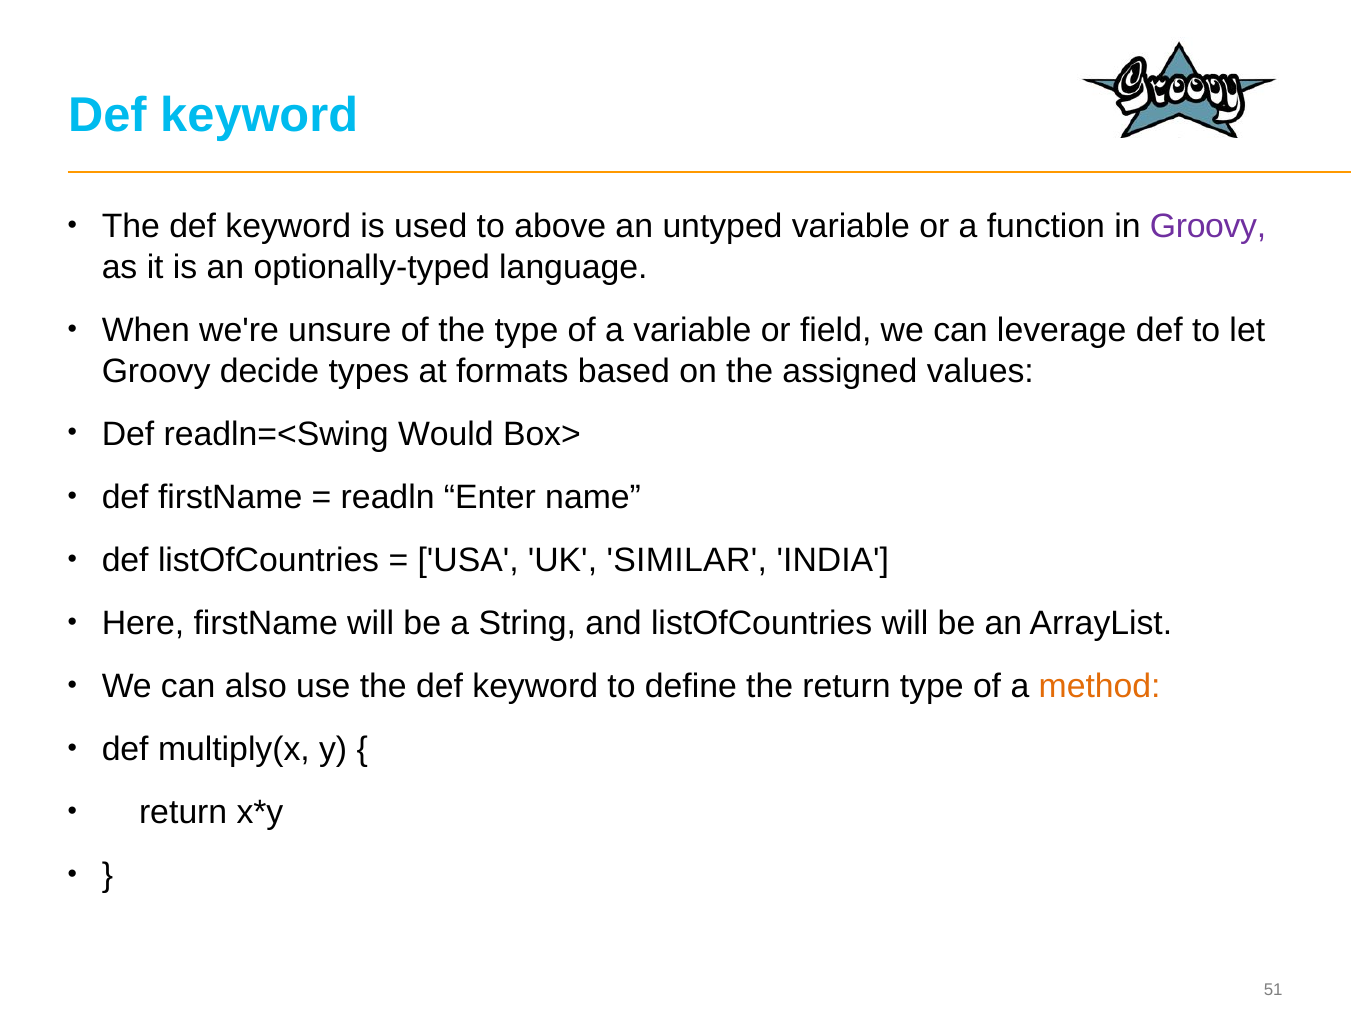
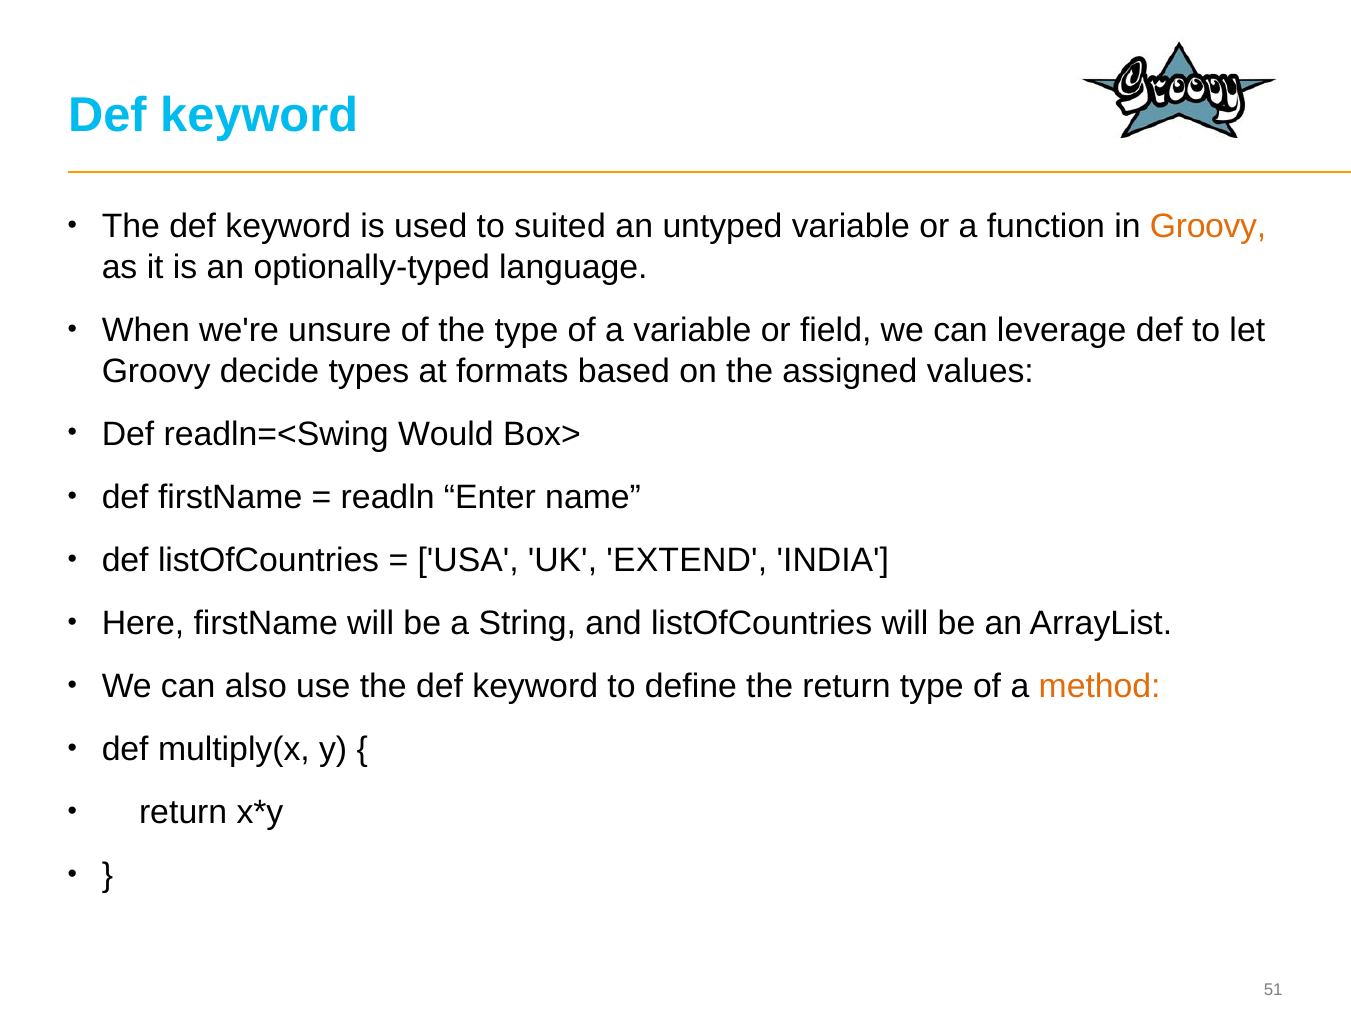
above: above -> suited (560, 227)
Groovy colour: purple -> orange (1208, 227)
SIMILAR: SIMILAR -> EXTEND (687, 560)
